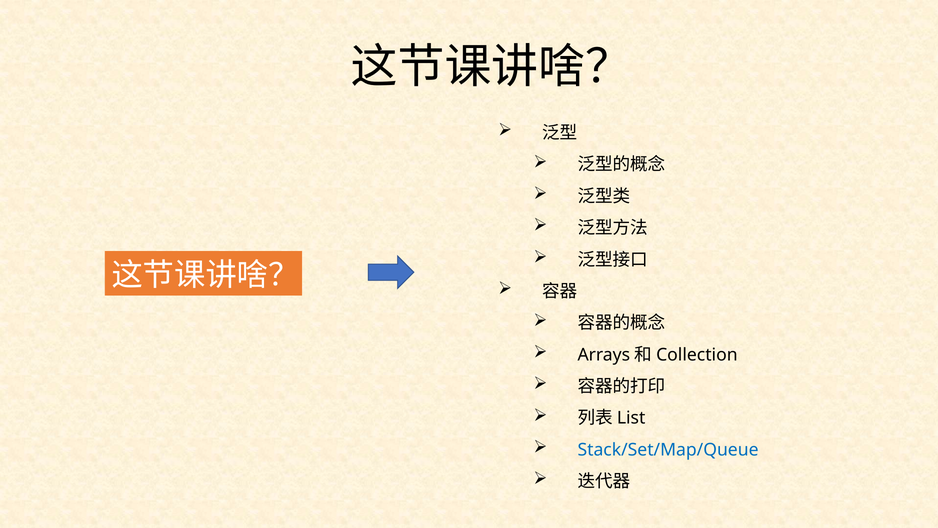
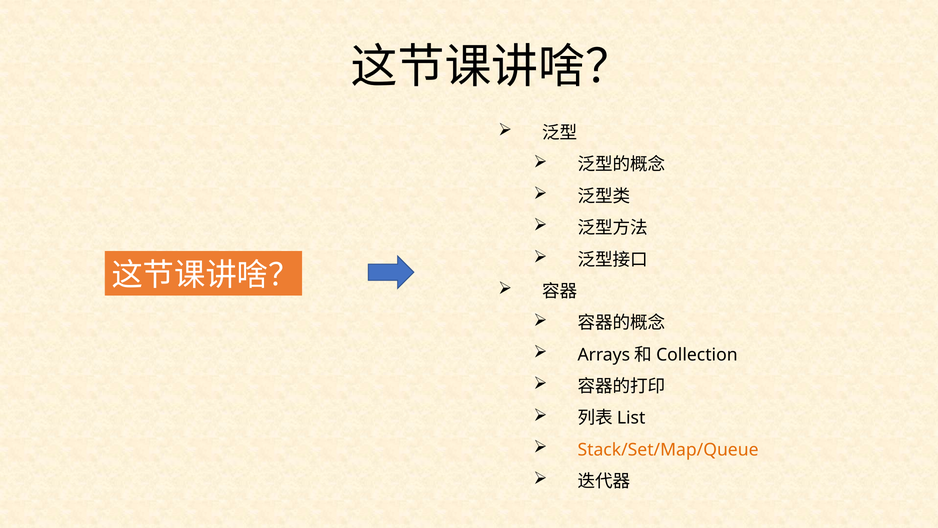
Stack/Set/Map/Queue colour: blue -> orange (668, 449)
